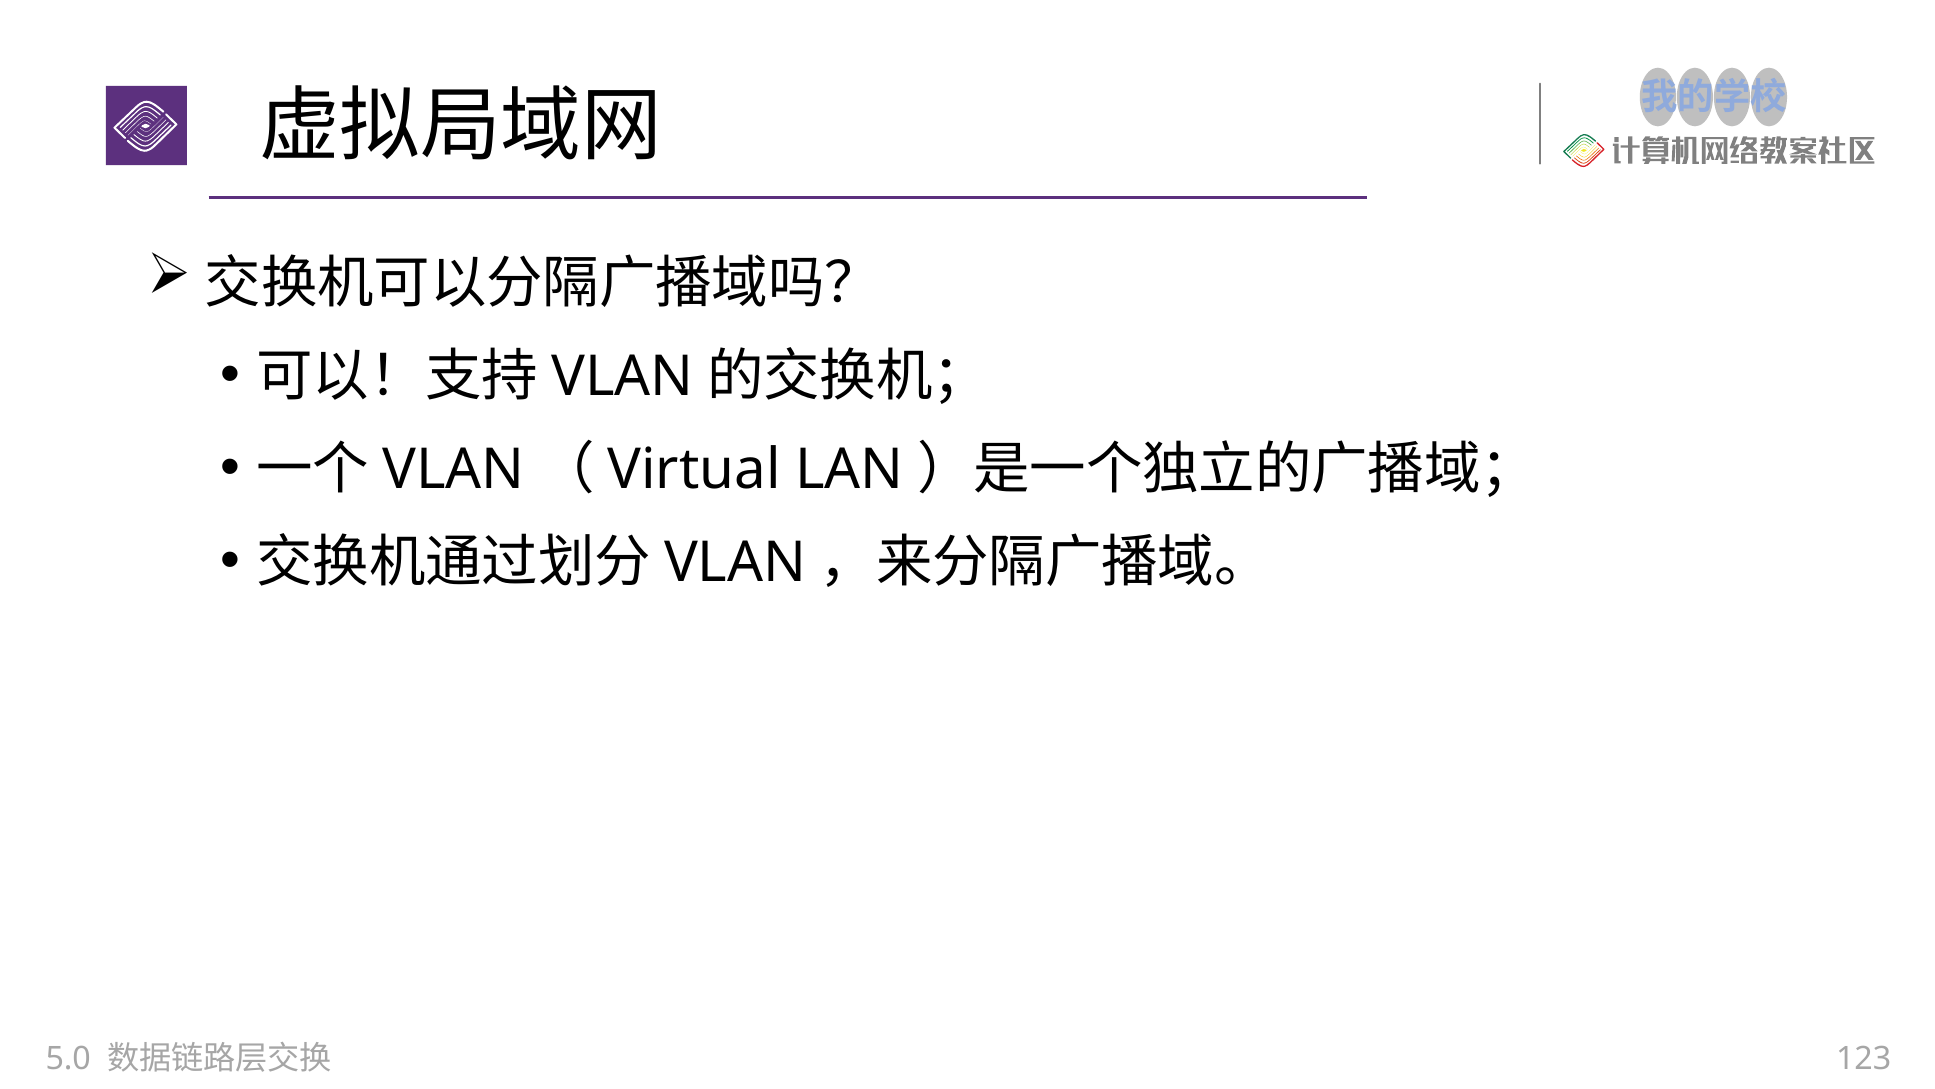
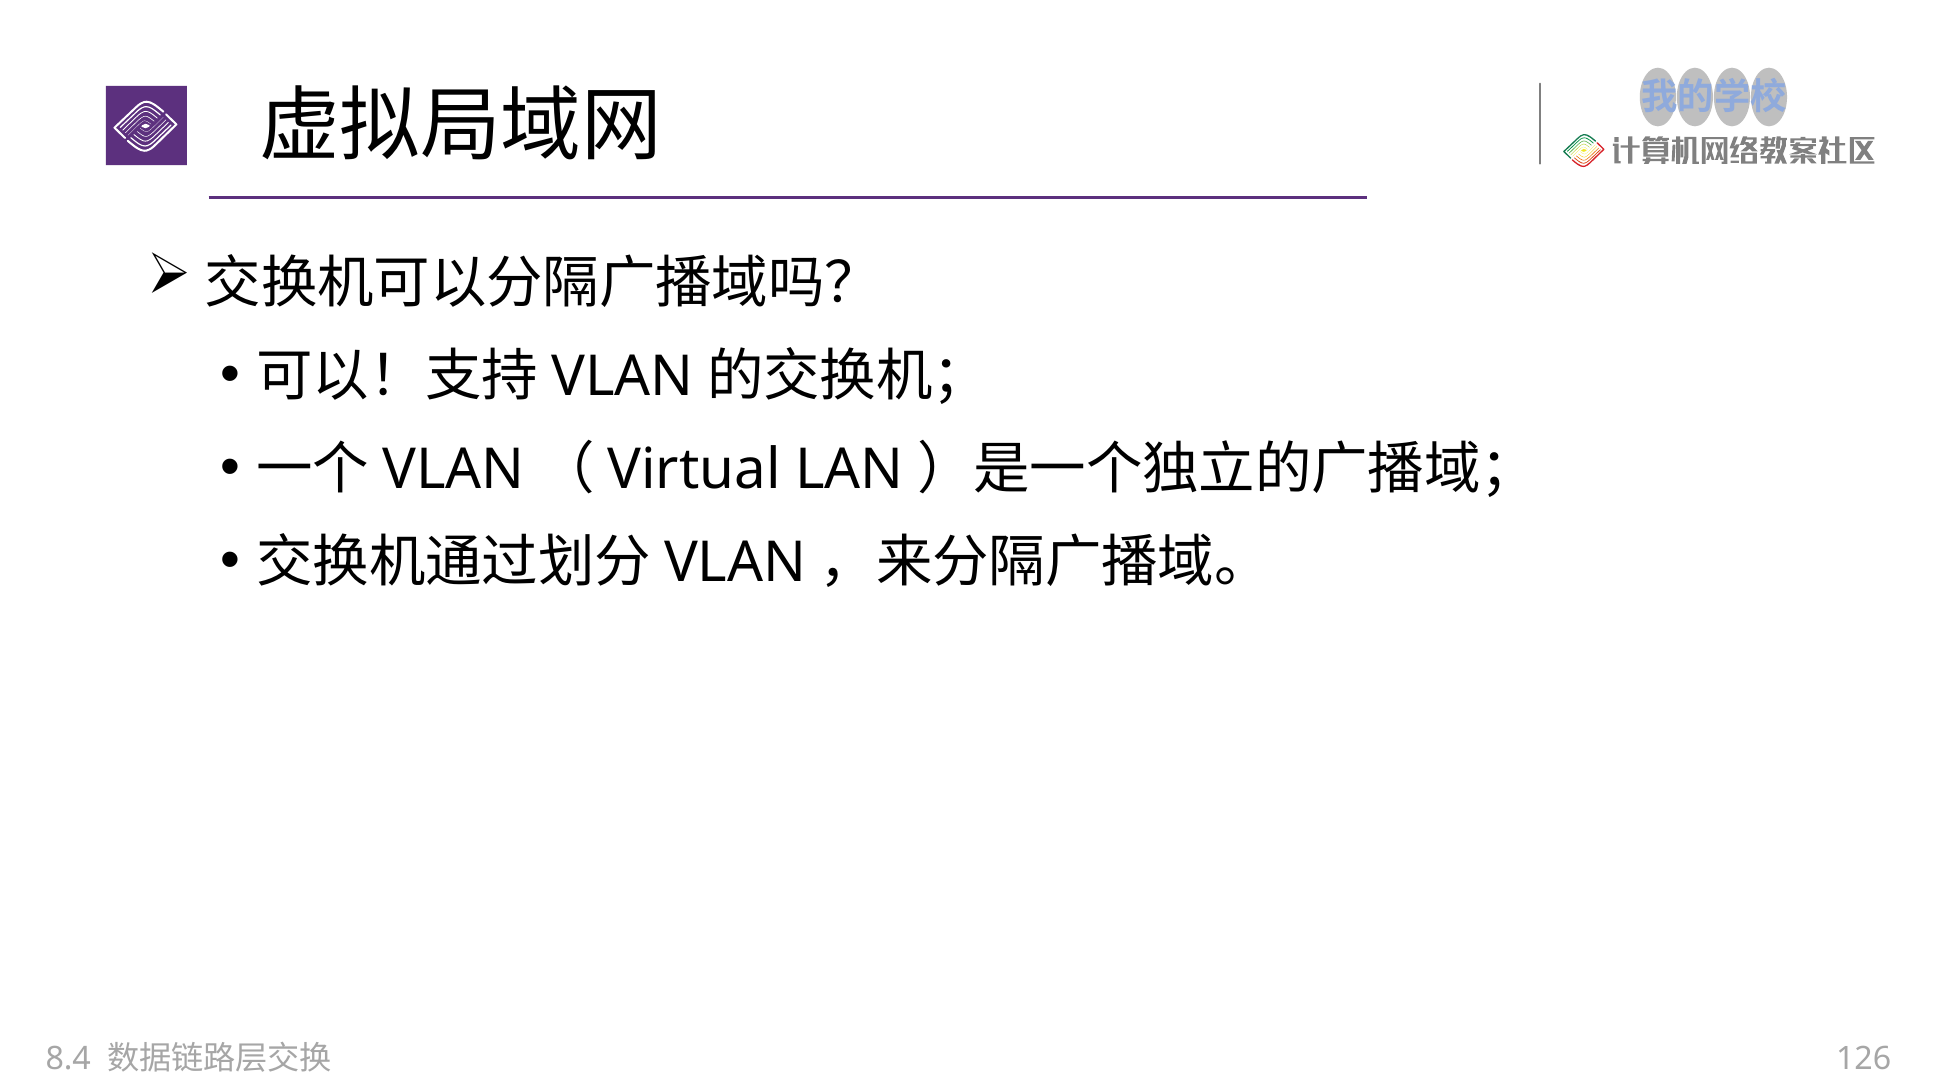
5.0: 5.0 -> 8.4 (68, 1059)
123: 123 -> 126 (1864, 1059)
